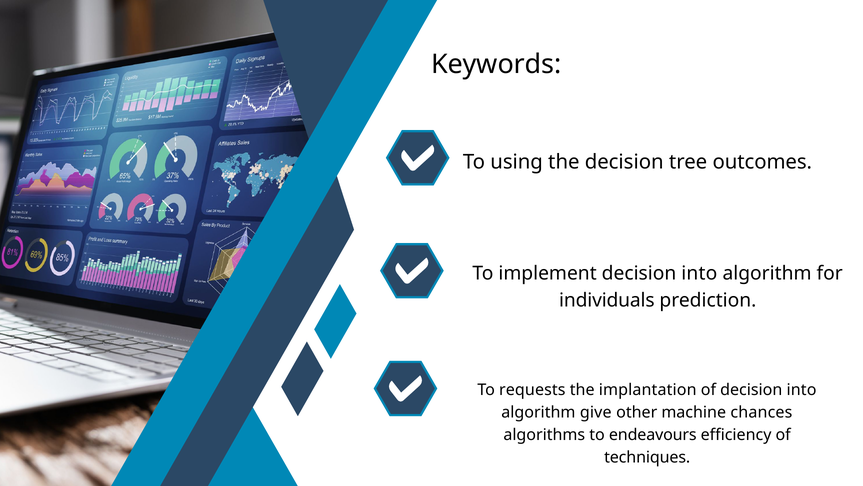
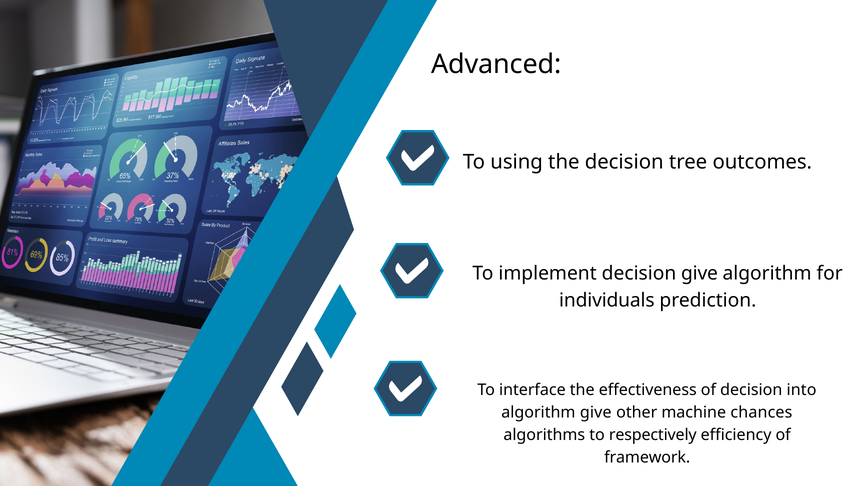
Keywords: Keywords -> Advanced (496, 64)
implement decision into: into -> give (700, 273)
requests: requests -> interface (532, 390)
implantation: implantation -> effectiveness (648, 390)
endeavours: endeavours -> respectively (653, 434)
techniques: techniques -> framework (647, 457)
